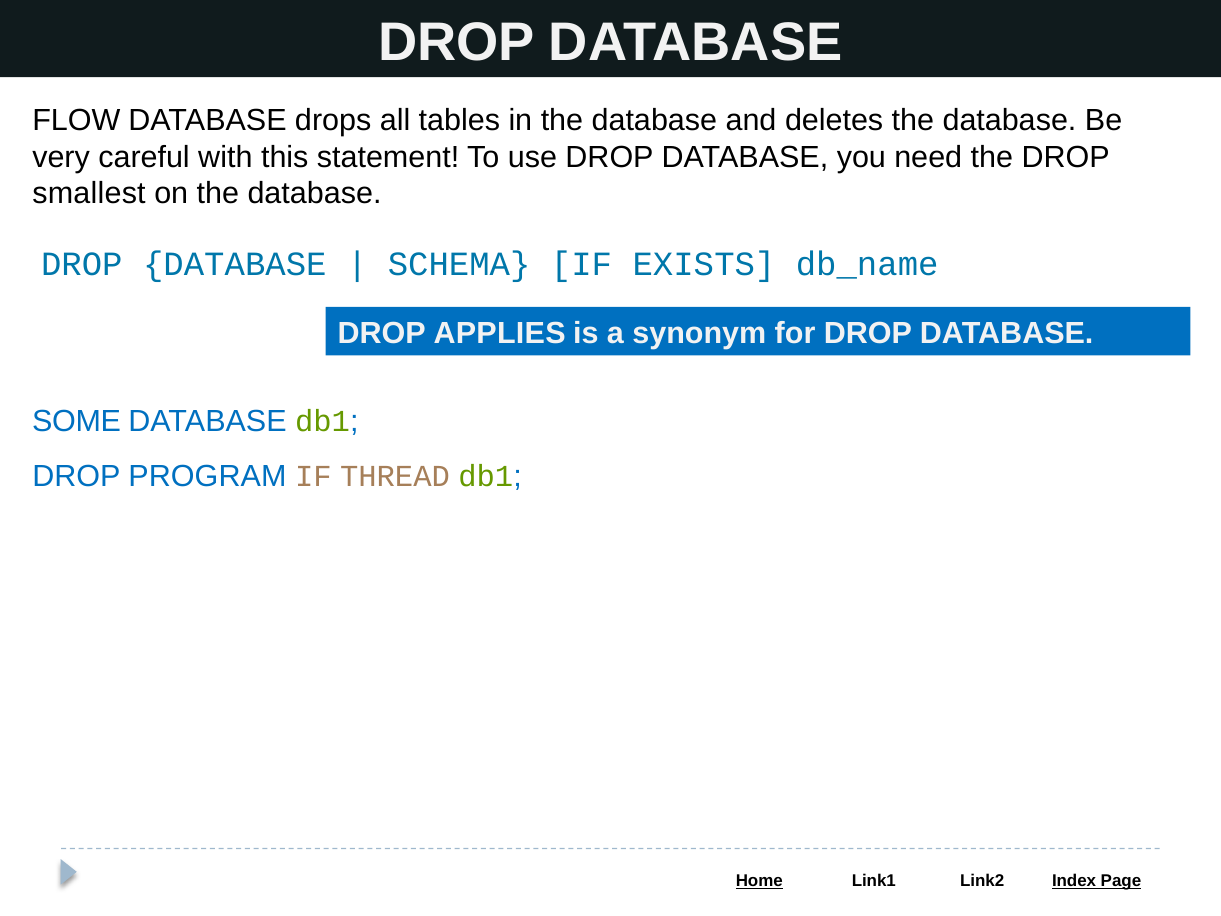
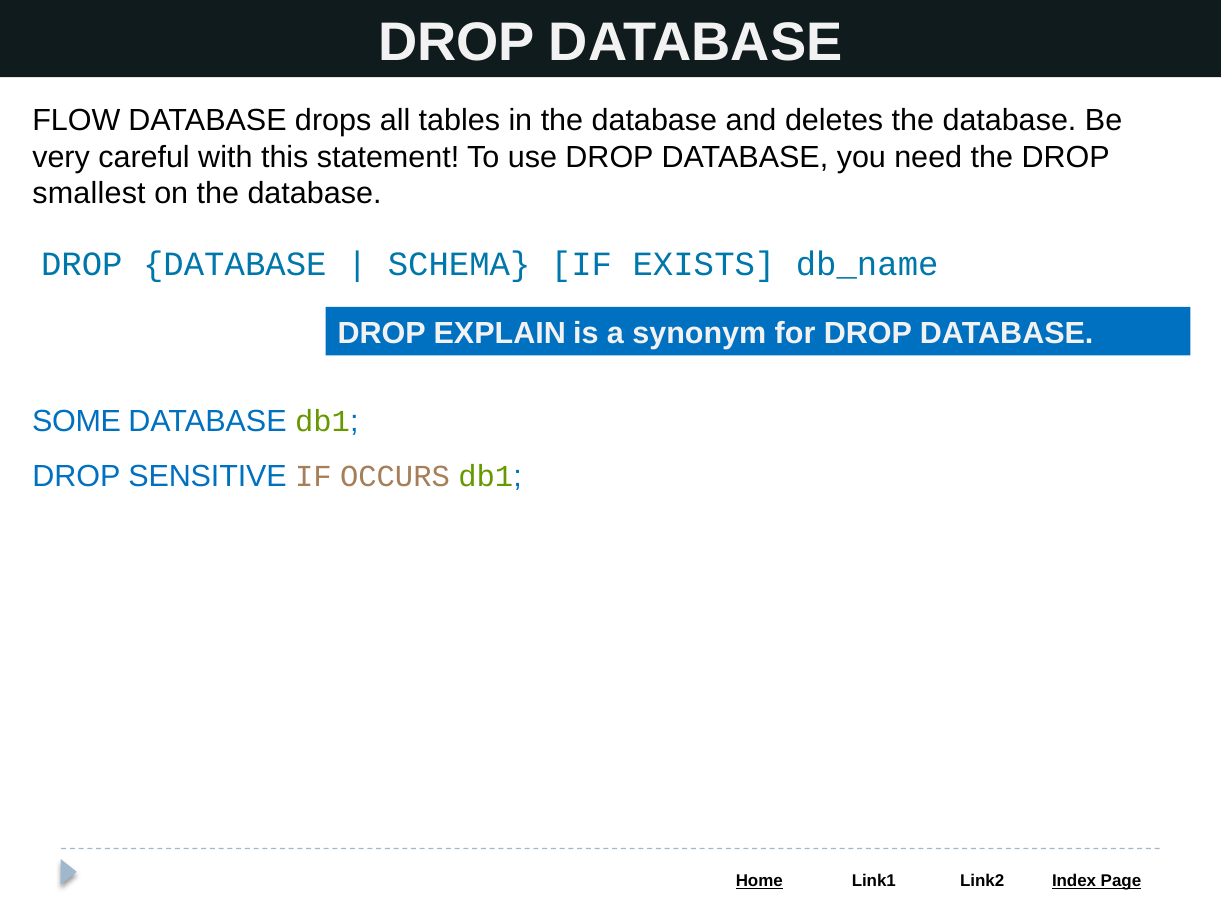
APPLIES: APPLIES -> EXPLAIN (500, 333)
PROGRAM: PROGRAM -> SENSITIVE (208, 476)
THREAD: THREAD -> OCCURS (395, 476)
